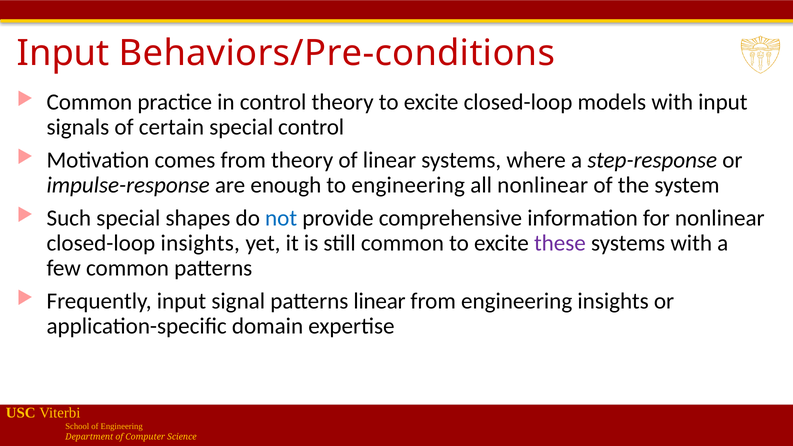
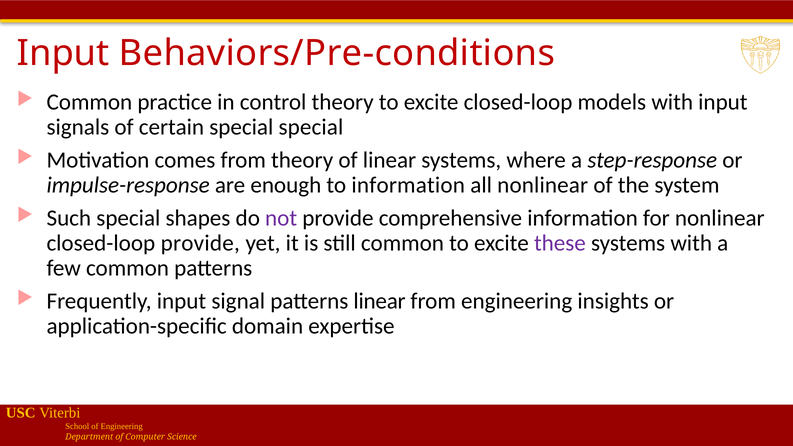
special control: control -> special (311, 127)
to engineering: engineering -> information (408, 185)
not colour: blue -> purple (281, 218)
closed-loop insights: insights -> provide (200, 243)
